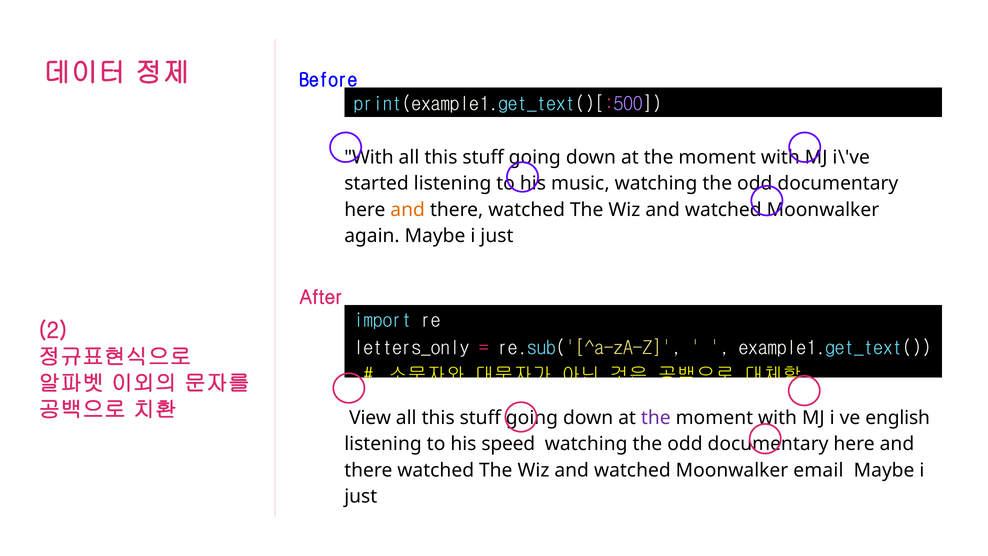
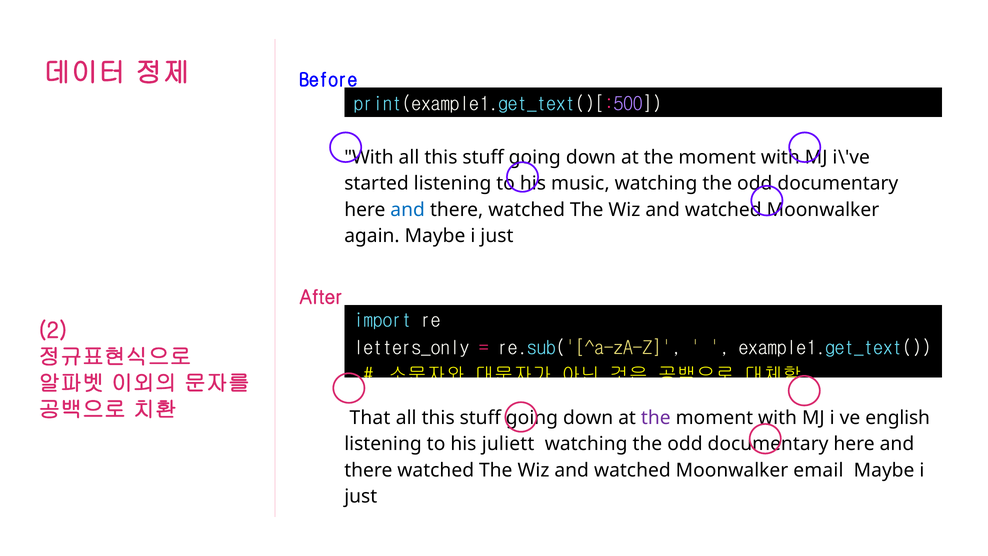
and colour: orange -> blue (408, 210)
View: View -> That (370, 418)
speed: speed -> juliett (508, 444)
